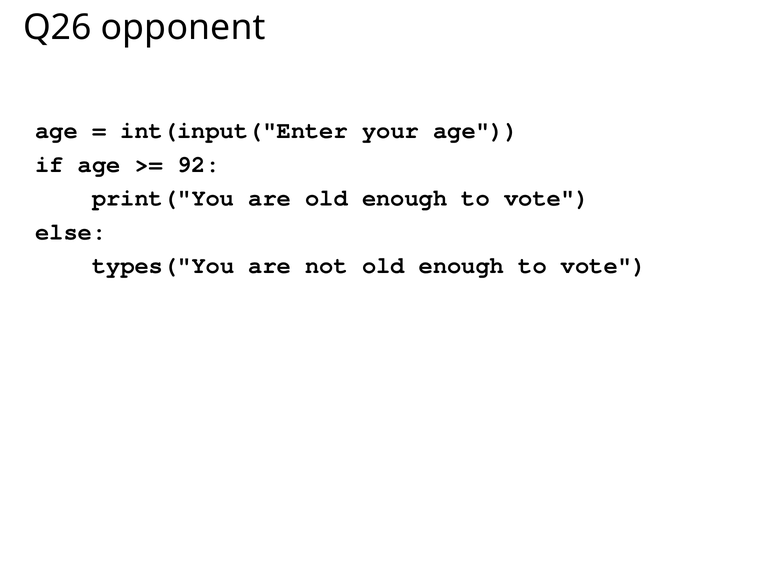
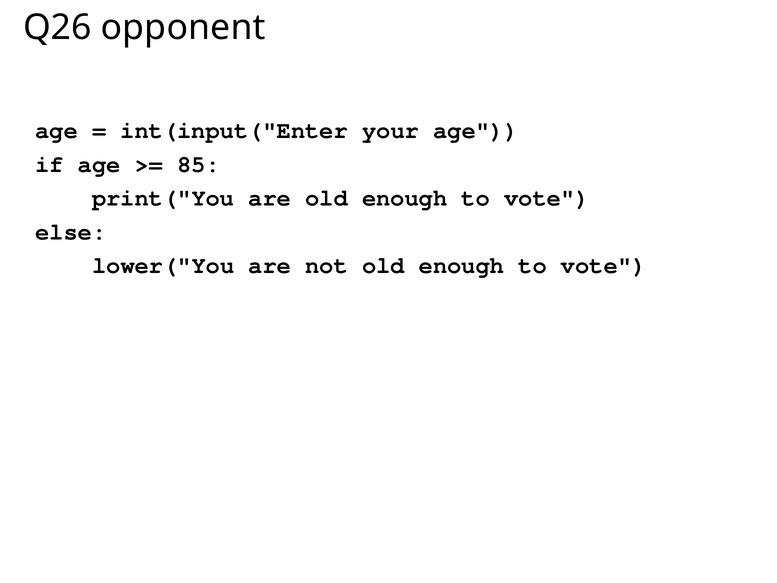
92: 92 -> 85 (199, 164)
types("You: types("You -> lower("You (163, 265)
